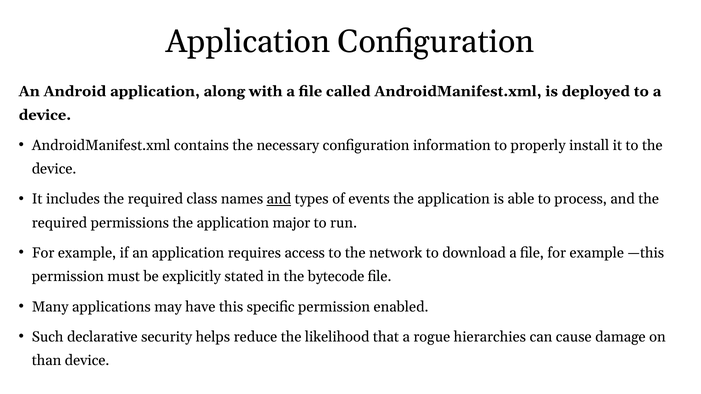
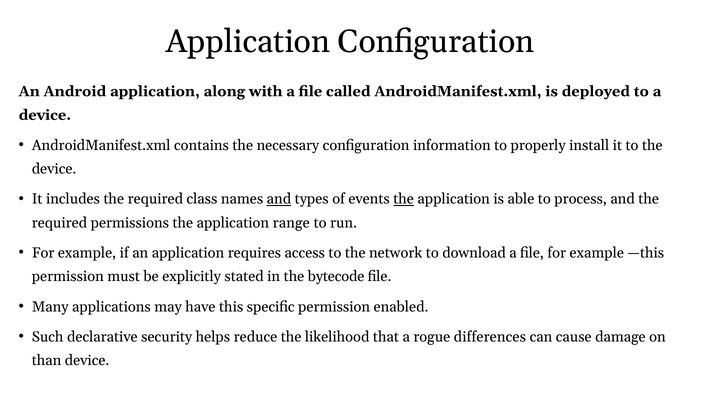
the underline: none -> present (404, 199)
major: major -> range (291, 223)
hierarchies: hierarchies -> differences (490, 337)
